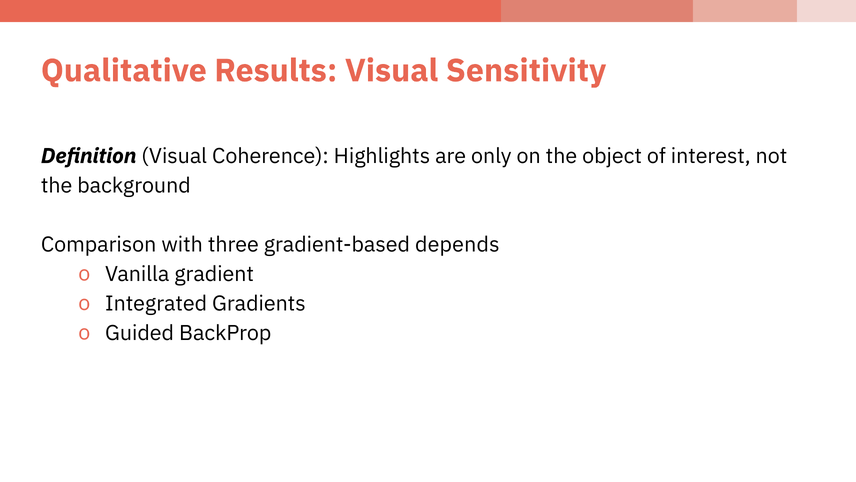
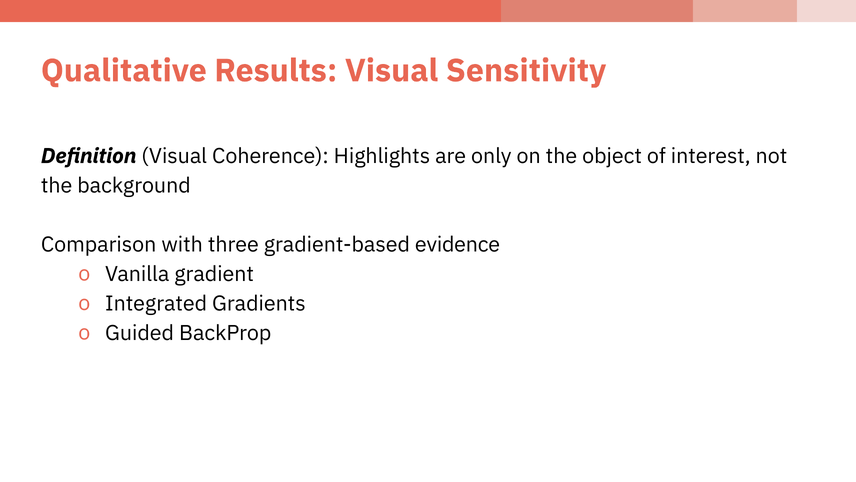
depends: depends -> evidence (458, 244)
